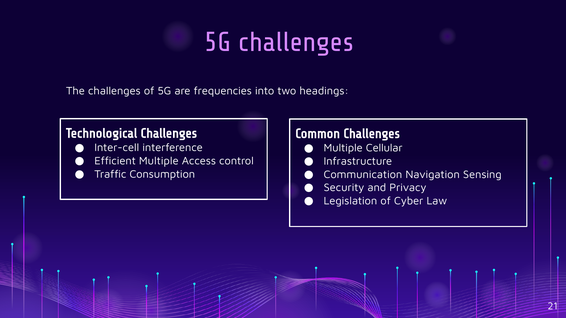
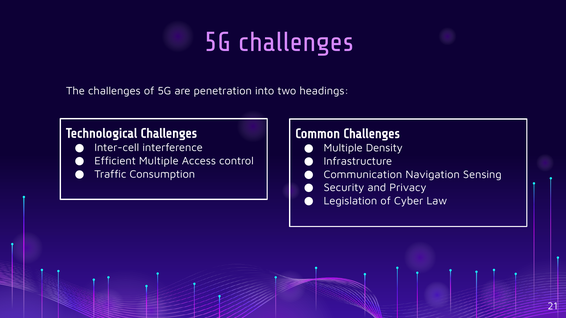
frequencies: frequencies -> penetration (223, 91)
Cellular: Cellular -> Density (384, 148)
